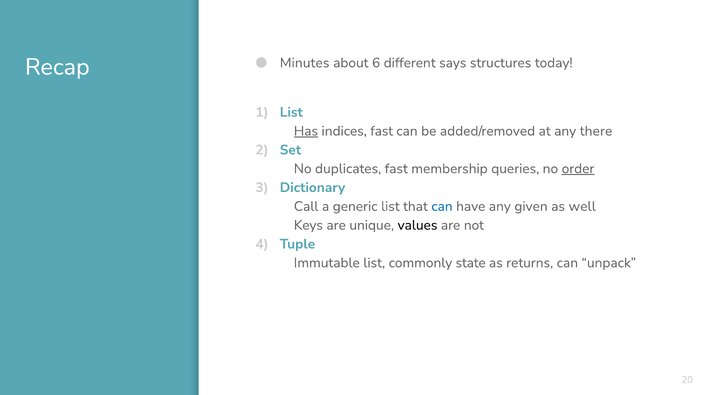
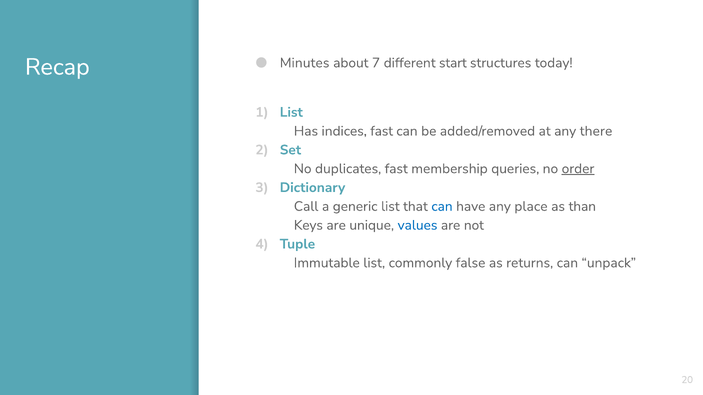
6: 6 -> 7 (376, 63)
says: says -> start (453, 63)
Has underline: present -> none (306, 131)
given: given -> place (531, 207)
well: well -> than (582, 207)
values colour: black -> blue (418, 225)
state: state -> false (471, 263)
